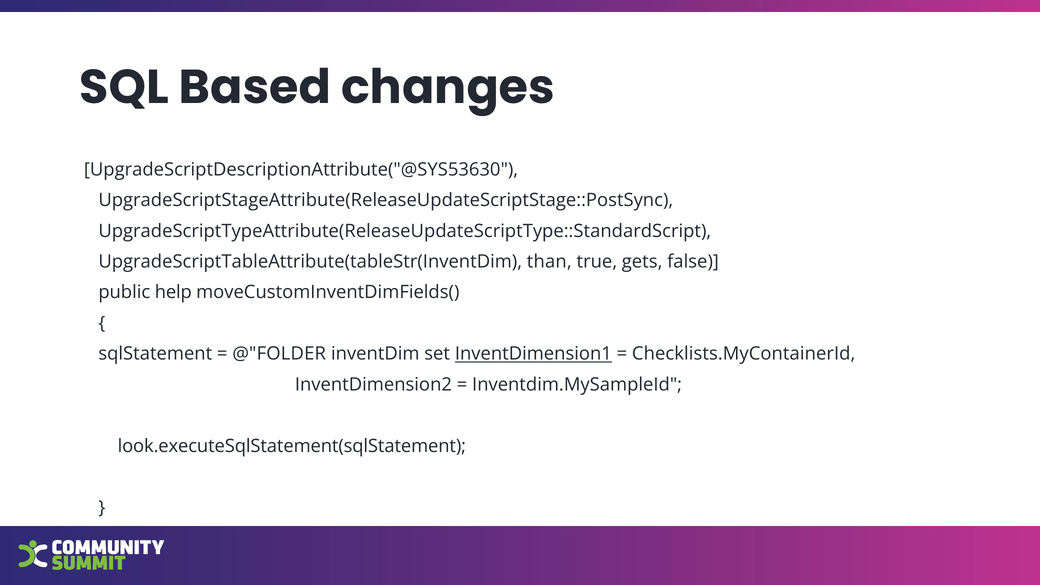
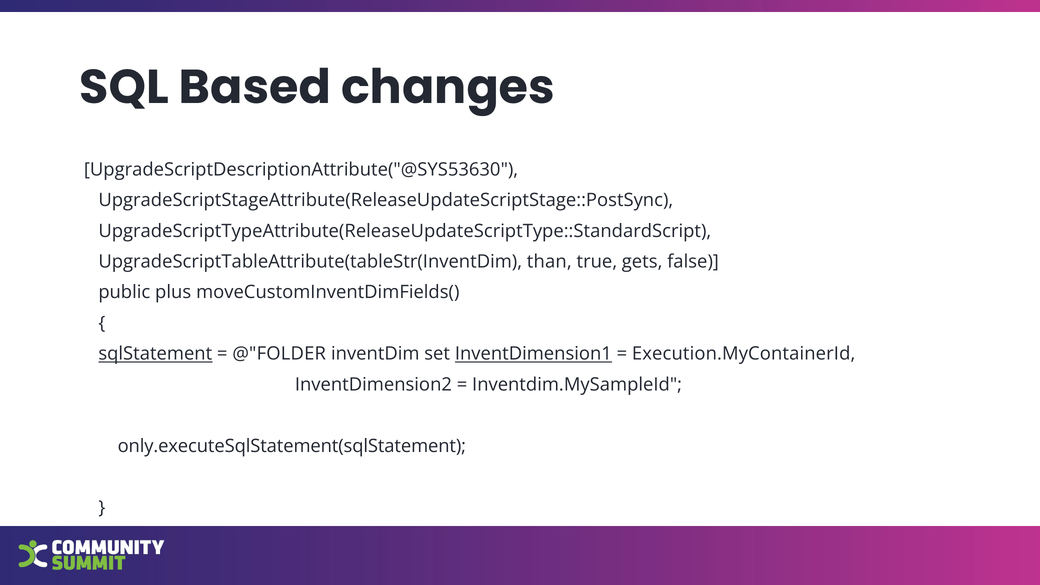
help: help -> plus (173, 292)
sqlStatement underline: none -> present (155, 354)
Checklists.MyContainerId: Checklists.MyContainerId -> Execution.MyContainerId (744, 354)
look.executeSqlStatement(sqlStatement: look.executeSqlStatement(sqlStatement -> only.executeSqlStatement(sqlStatement (292, 446)
